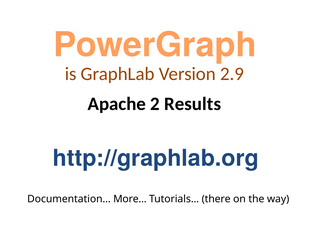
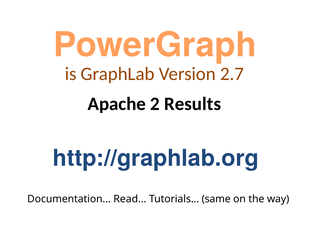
2.9: 2.9 -> 2.7 (232, 74)
More…: More… -> Read… (130, 199)
there: there -> same (216, 199)
